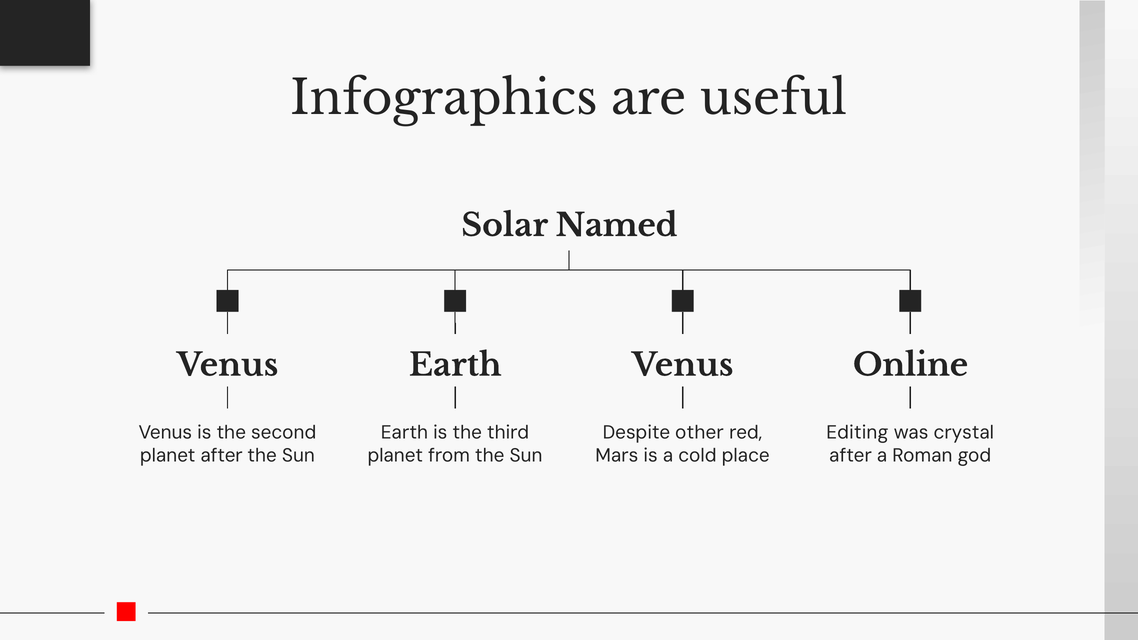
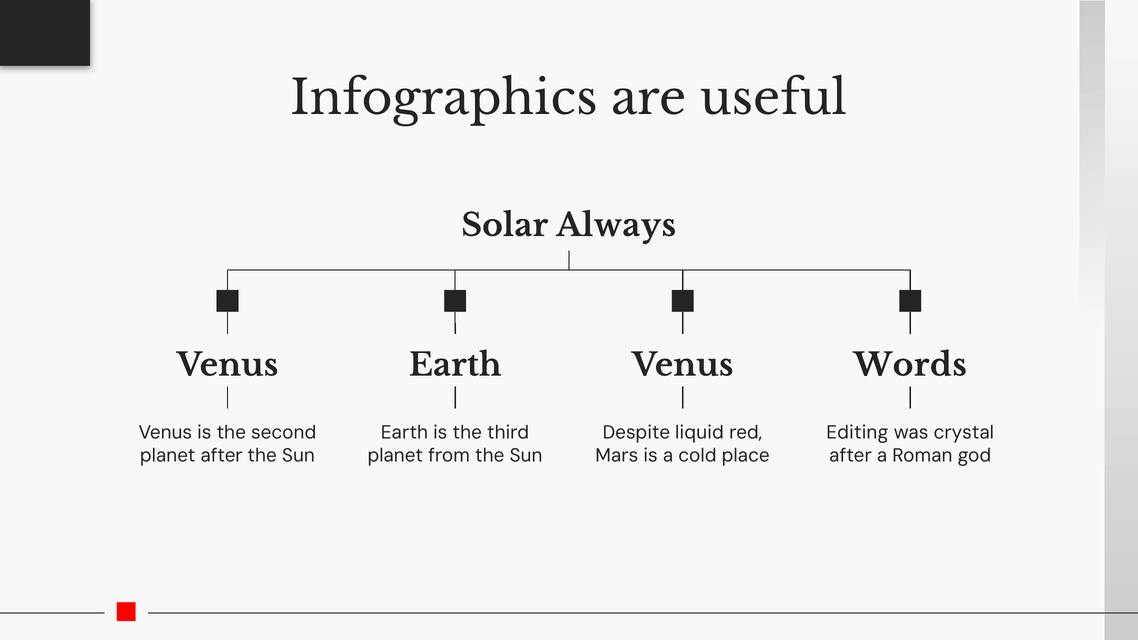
Named: Named -> Always (616, 226)
Online: Online -> Words (910, 365)
other: other -> liquid (699, 433)
